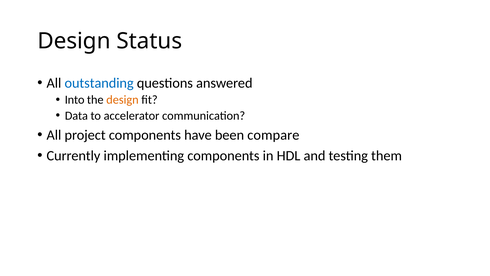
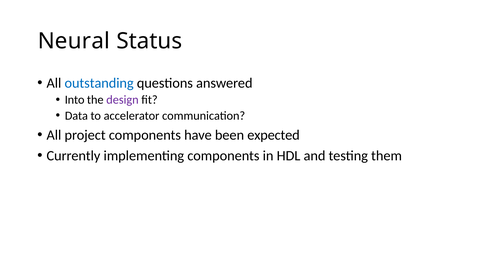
Design: Design -> Neural (74, 41)
design colour: orange -> purple (122, 100)
compare: compare -> expected (273, 135)
